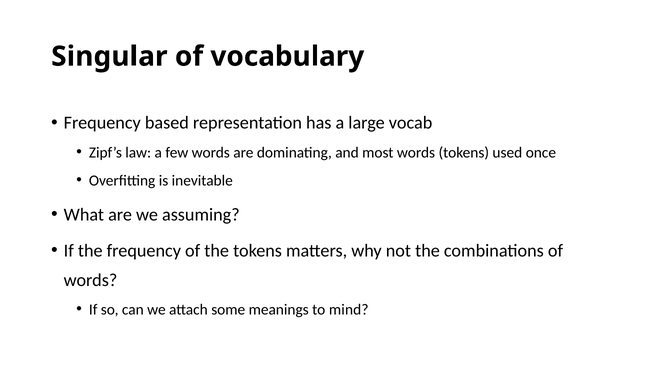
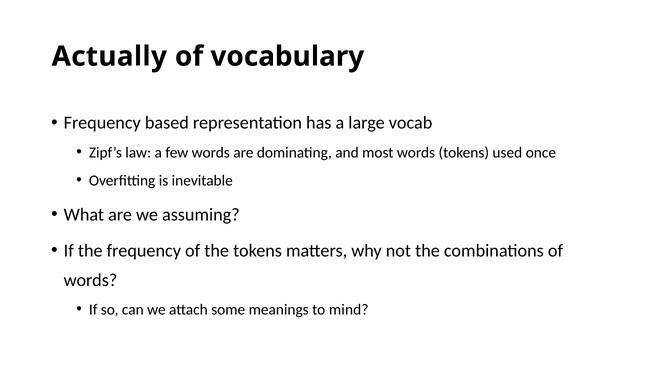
Singular: Singular -> Actually (109, 56)
